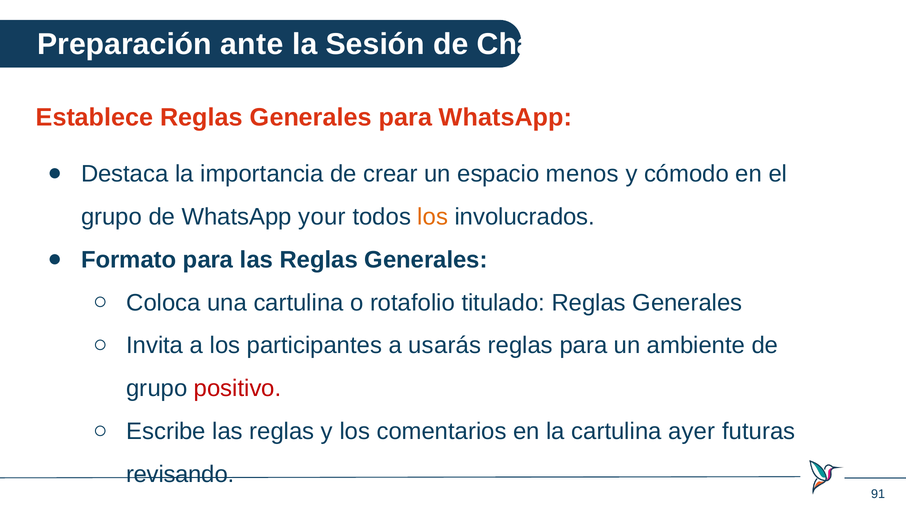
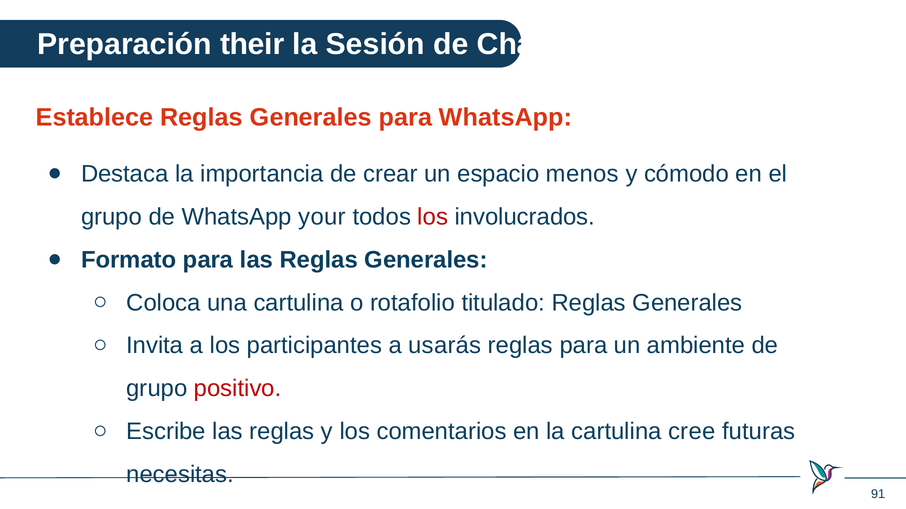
ante: ante -> their (252, 44)
los colour: orange -> red (433, 217)
ayer: ayer -> cree (692, 432)
revisando: revisando -> necesitas (180, 475)
